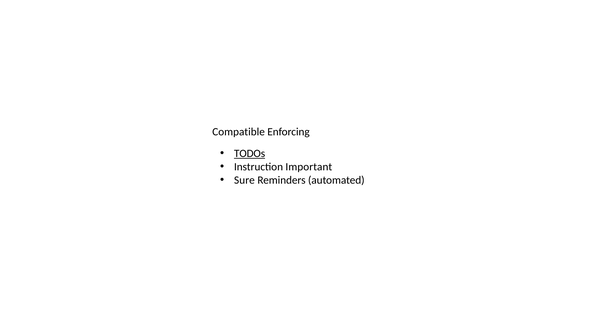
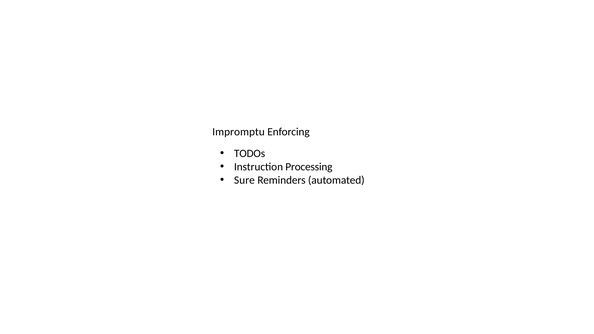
Compatible: Compatible -> Impromptu (239, 132)
TODOs underline: present -> none (250, 154)
Important: Important -> Processing (309, 167)
